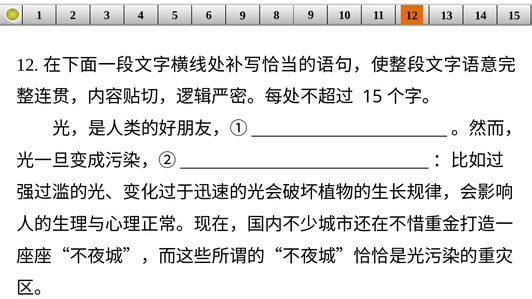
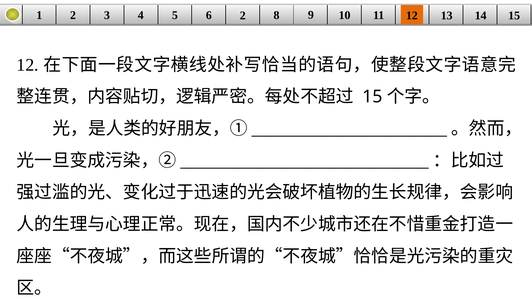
6 9: 9 -> 2 (243, 16)
